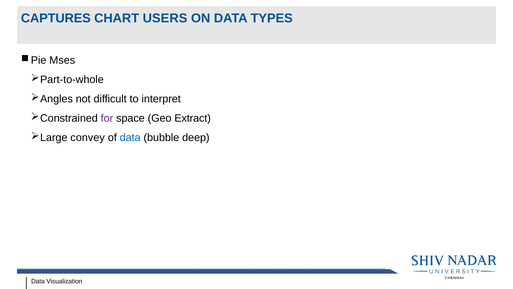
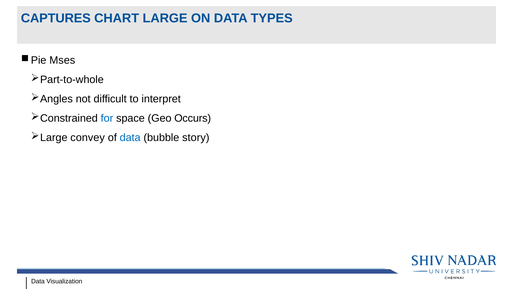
USERS: USERS -> LARGE (165, 18)
for colour: purple -> blue (107, 118)
Extract: Extract -> Occurs (193, 118)
deep: deep -> story (196, 137)
